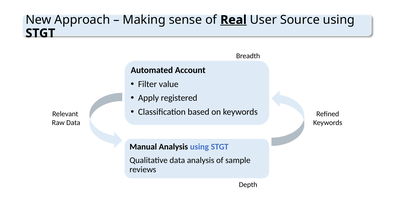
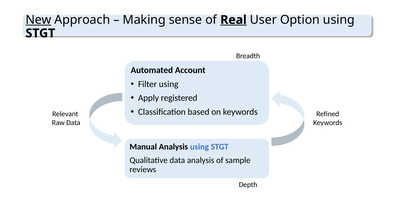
New underline: none -> present (38, 20)
Source: Source -> Option (300, 20)
Filter value: value -> using (169, 84)
